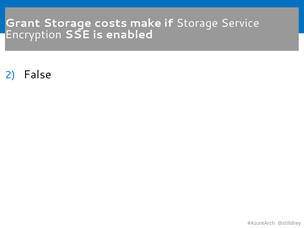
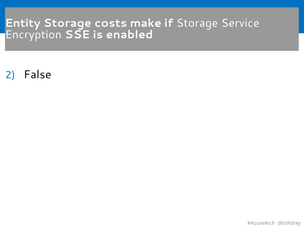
Grant: Grant -> Entity (23, 23)
